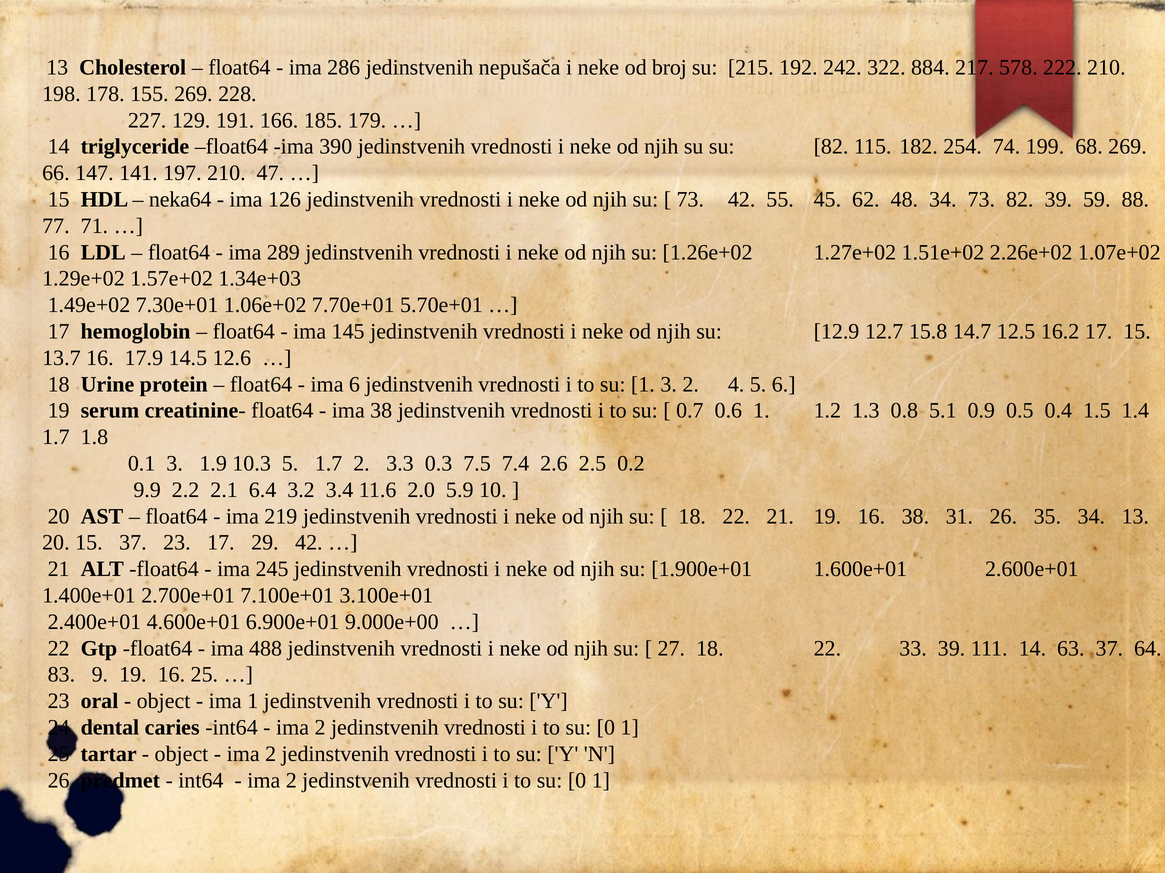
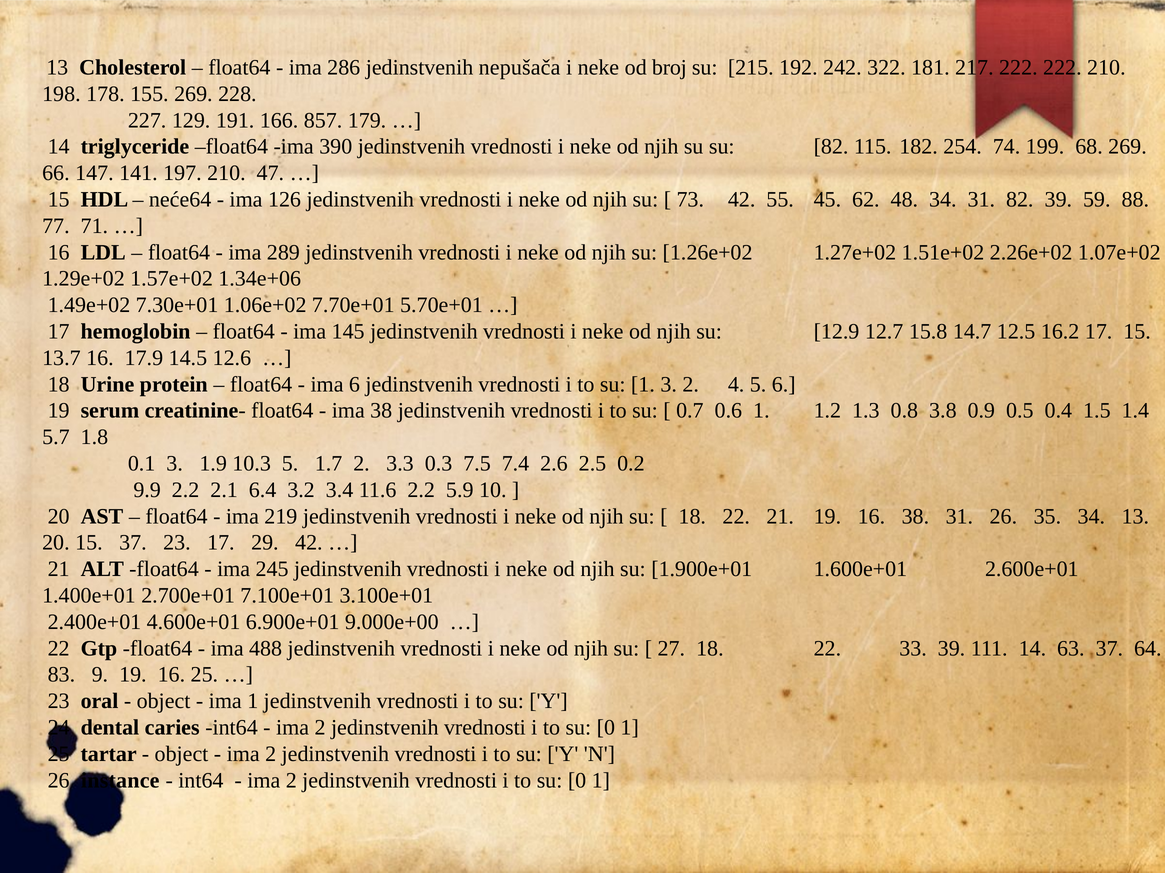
884: 884 -> 181 (930, 68)
217 578: 578 -> 222 (1018, 68)
185: 185 -> 857 (323, 120)
neka64: neka64 -> neće64 (180, 200)
34 73: 73 -> 31 (981, 200)
1.34e+03: 1.34e+03 -> 1.34e+06 (260, 279)
5.1: 5.1 -> 3.8 (943, 411)
1.7: 1.7 -> 5.7 (56, 437)
11.6 2.0: 2.0 -> 2.2 (421, 490)
predmet: predmet -> instance (120, 781)
